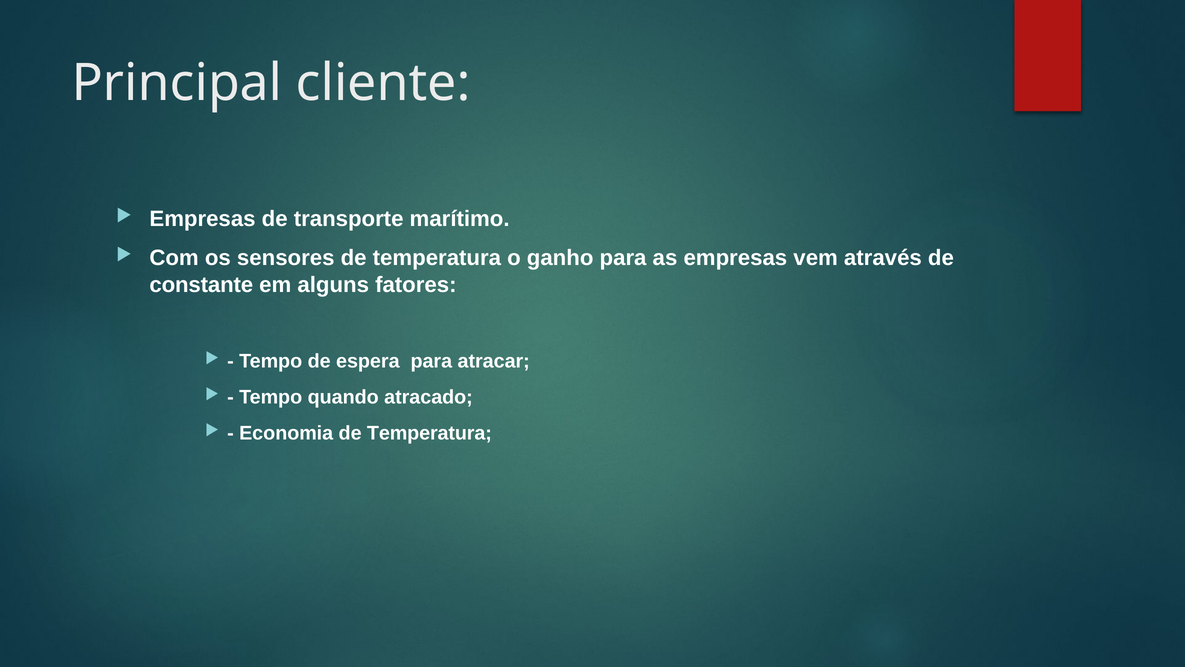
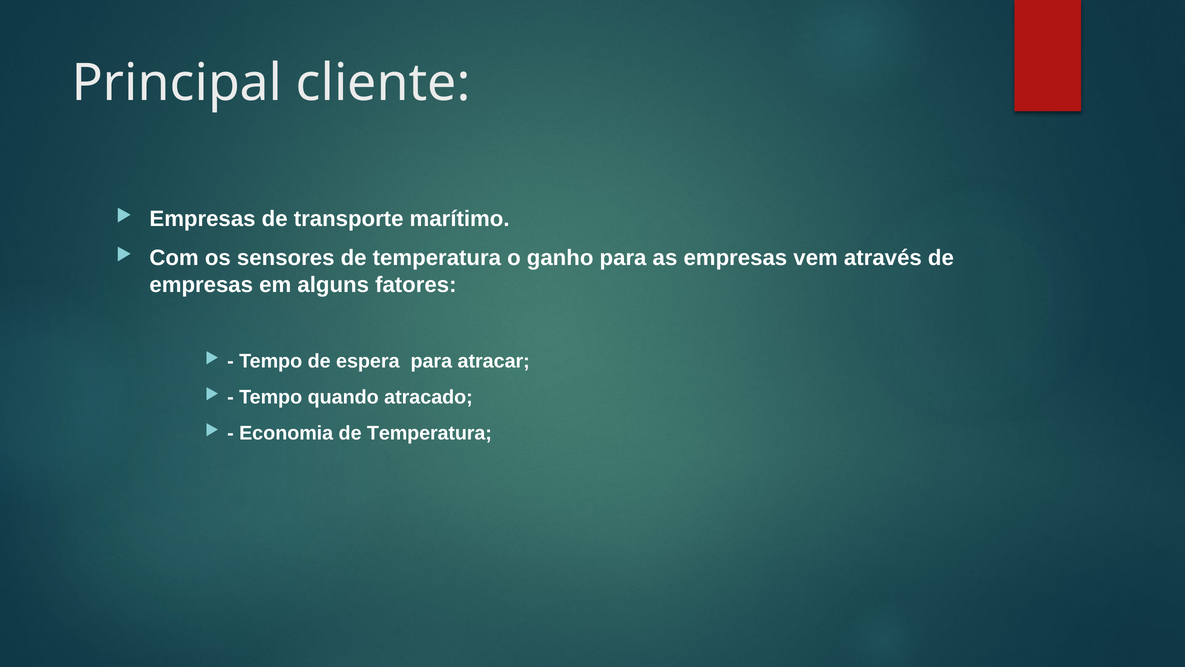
constante: constante -> empresas (201, 285)
